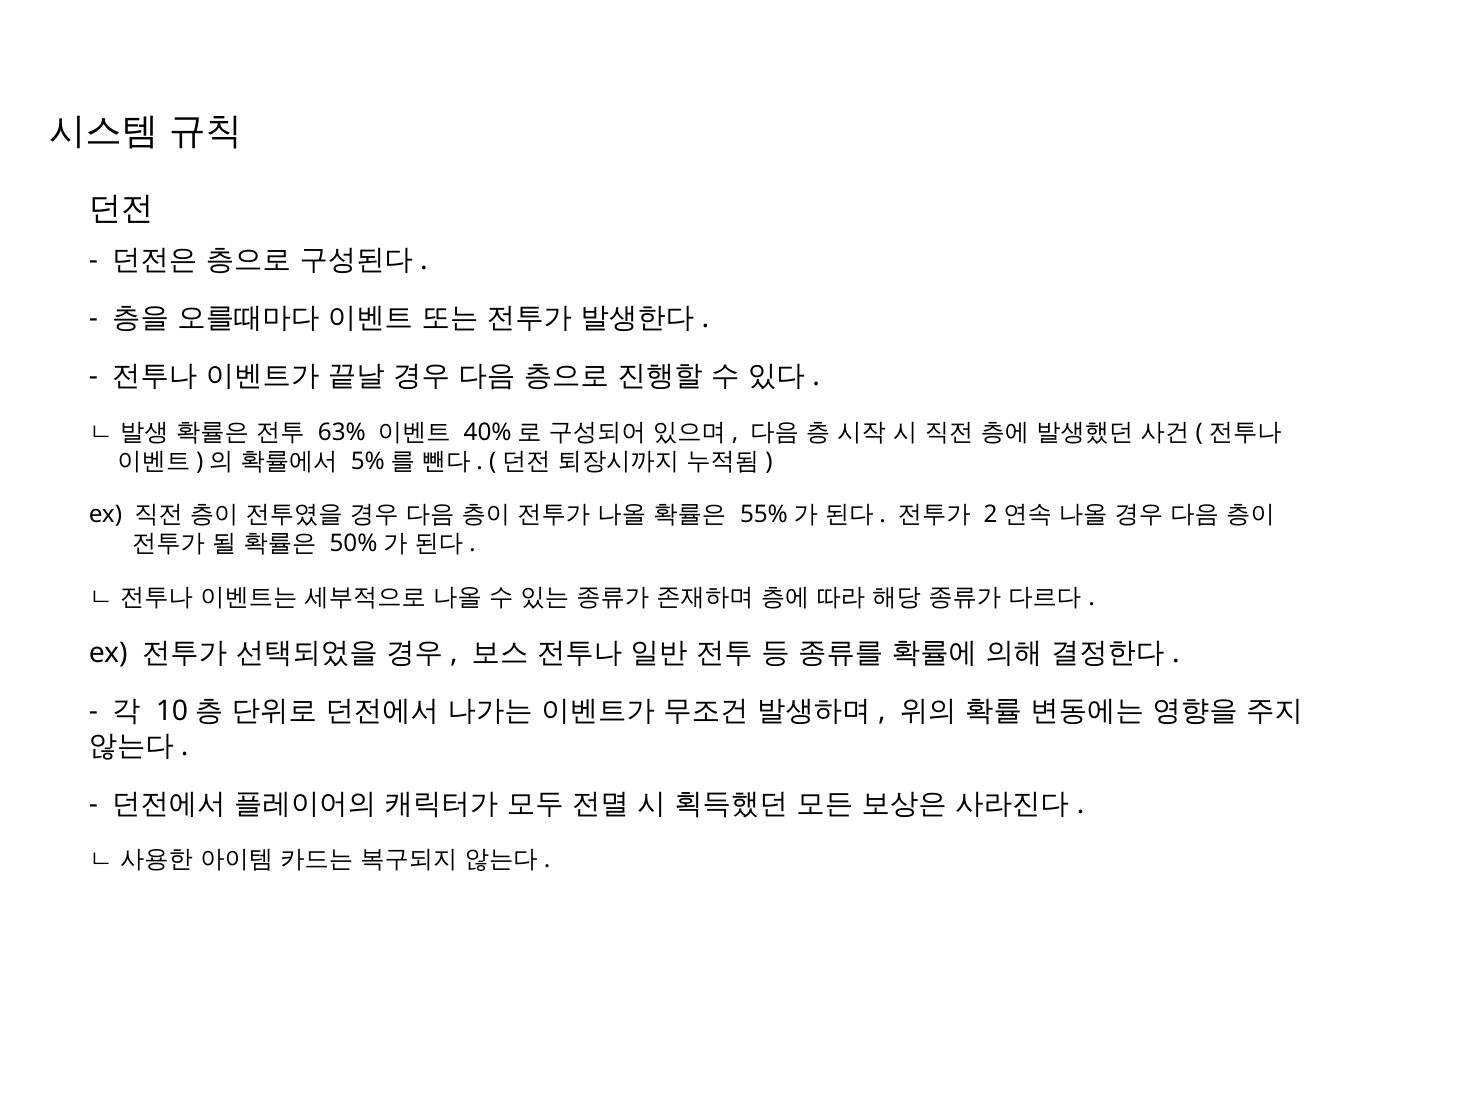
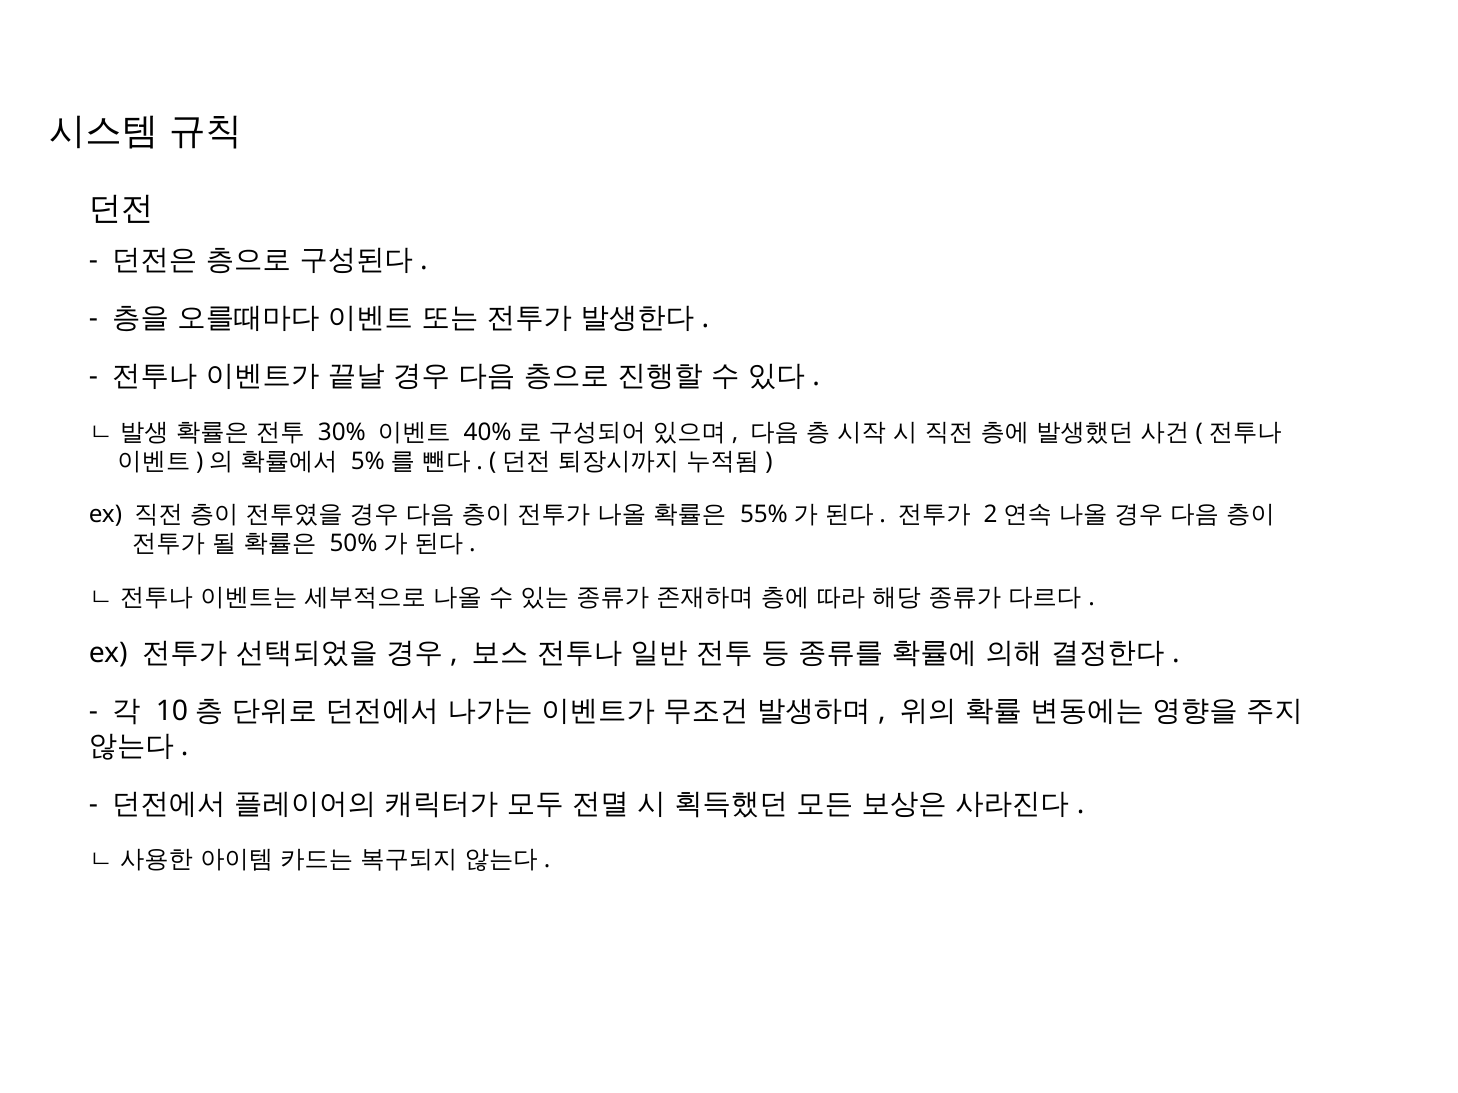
63%: 63% -> 30% (342, 432)
